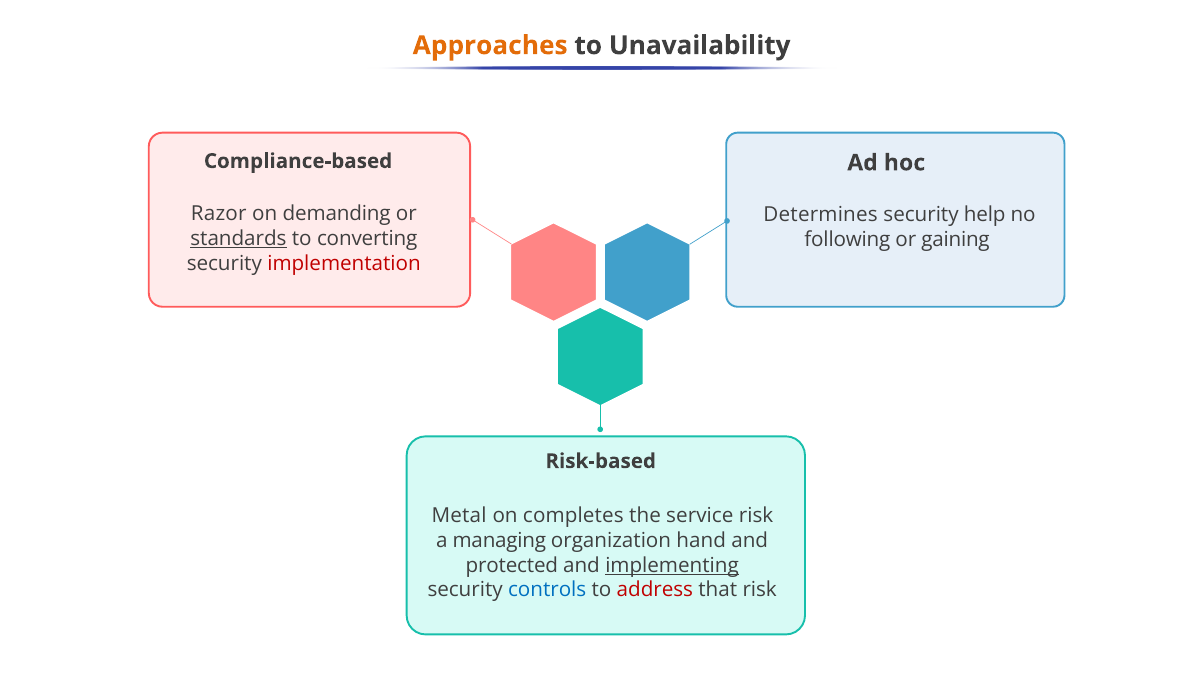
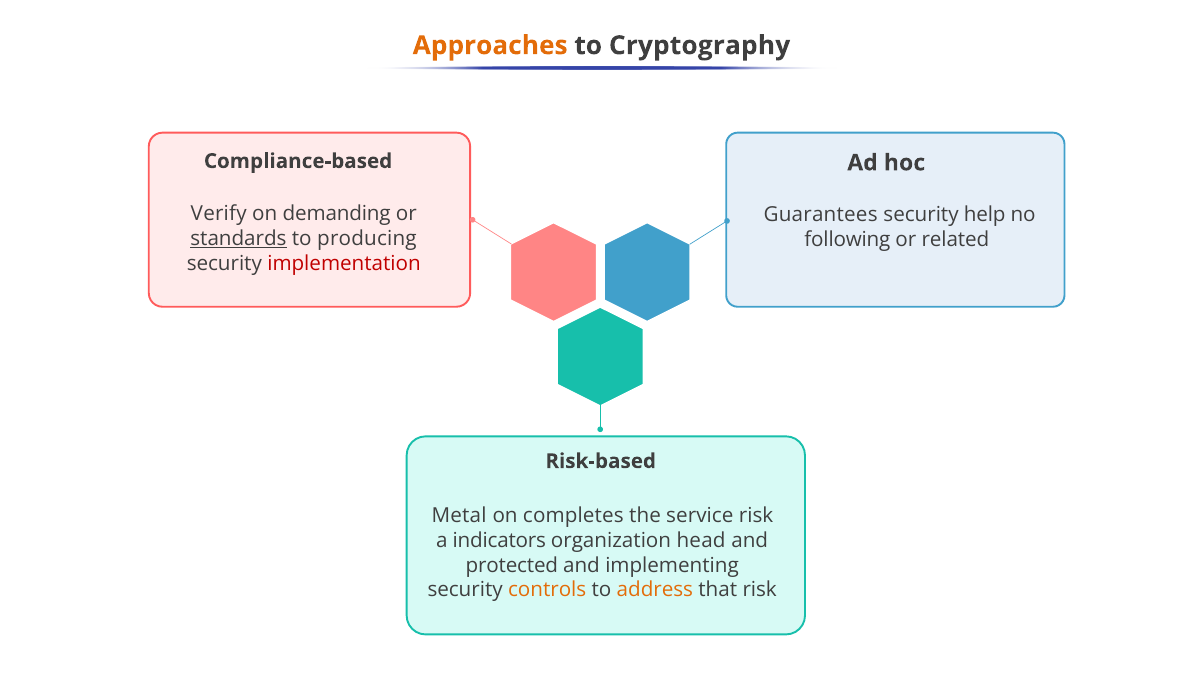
Unavailability: Unavailability -> Cryptography (700, 46)
Razor: Razor -> Verify (219, 214)
Determines: Determines -> Guarantees (821, 215)
converting: converting -> producing (367, 239)
gaining: gaining -> related (955, 240)
managing: managing -> indicators (499, 541)
hand: hand -> head (701, 541)
implementing underline: present -> none (672, 566)
controls colour: blue -> orange (547, 591)
address colour: red -> orange (655, 591)
